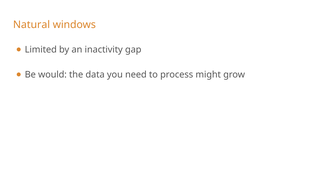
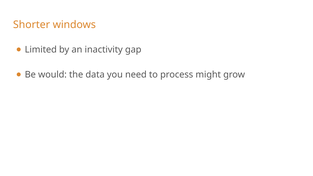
Natural: Natural -> Shorter (32, 25)
